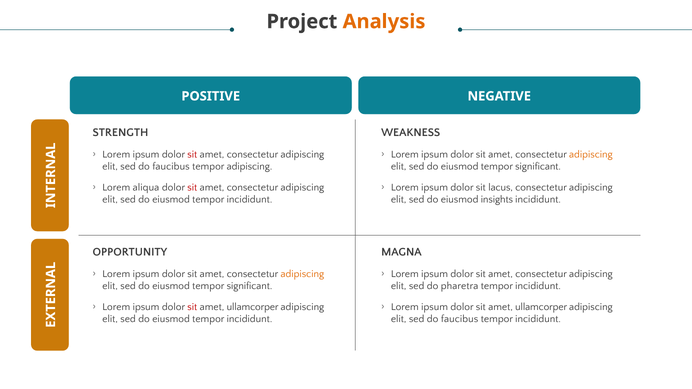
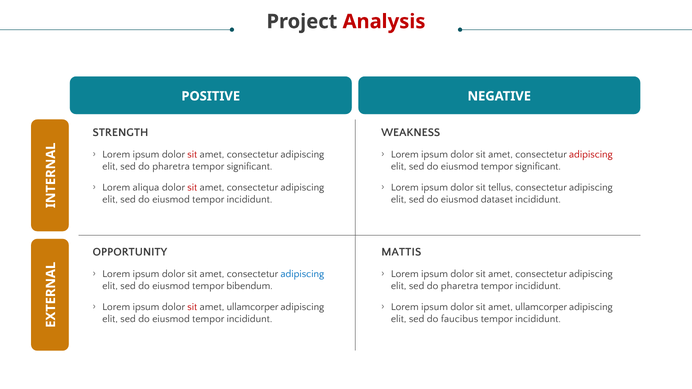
Analysis colour: orange -> red (384, 22)
adipiscing colour: orange -> red (591, 155)
faucibus: faucibus -> pharetra (171, 167)
adipiscing: adipiscing -> significant (249, 167)
lacus: lacus -> tellus (501, 187)
insights: insights -> dataset (497, 200)
MAGNA: MAGNA -> MATTIS (401, 252)
adipiscing colour: orange -> blue (302, 274)
significant: significant -> bibendum (250, 286)
